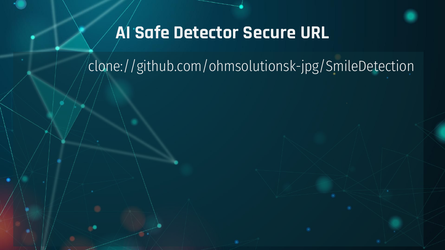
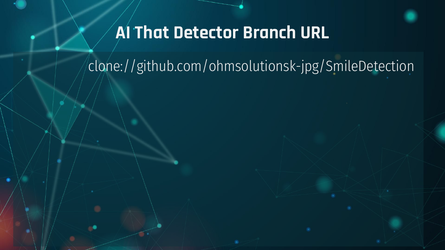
Safe: Safe -> That (152, 32)
Secure: Secure -> Branch (270, 32)
